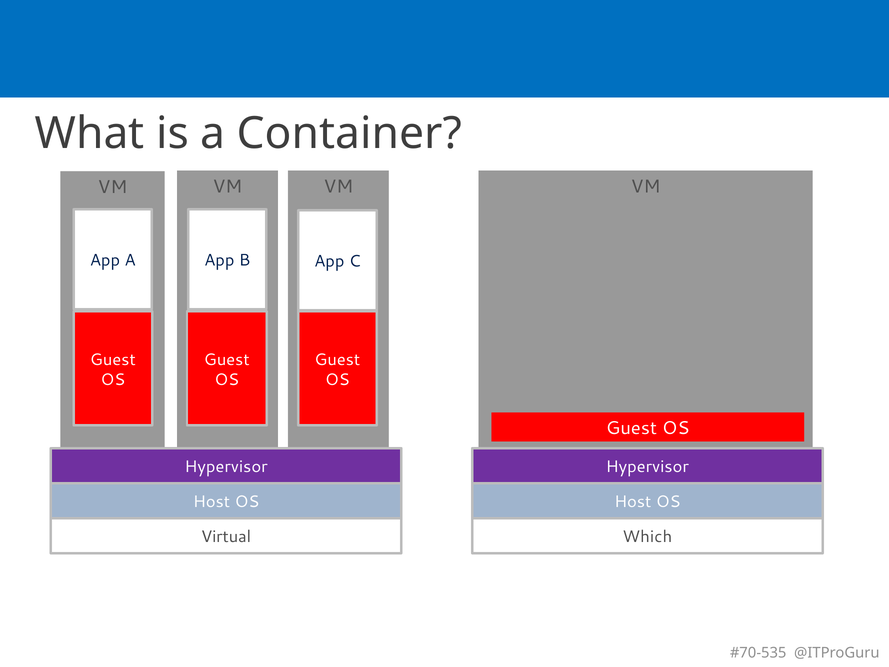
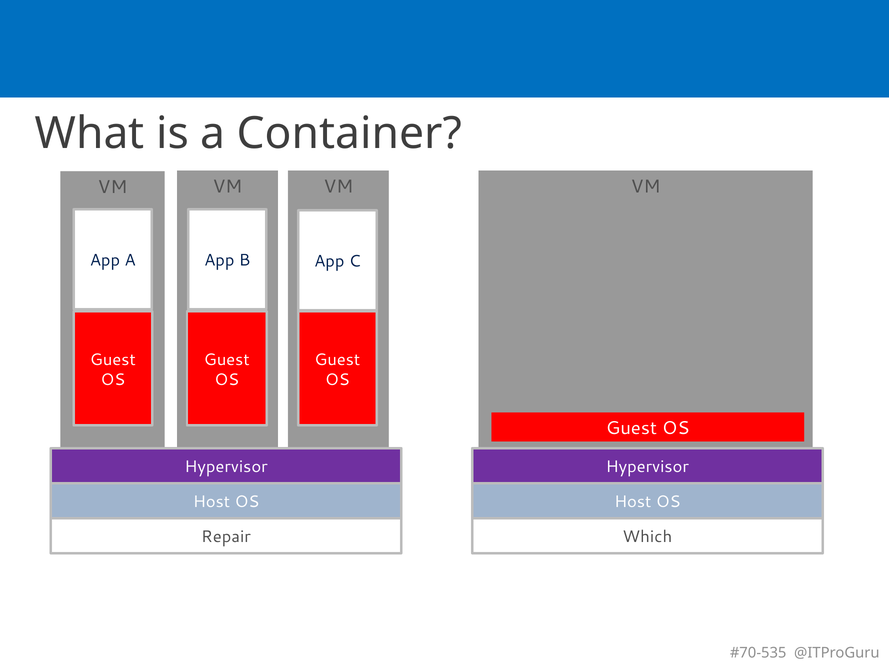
Virtual: Virtual -> Repair (226, 537)
